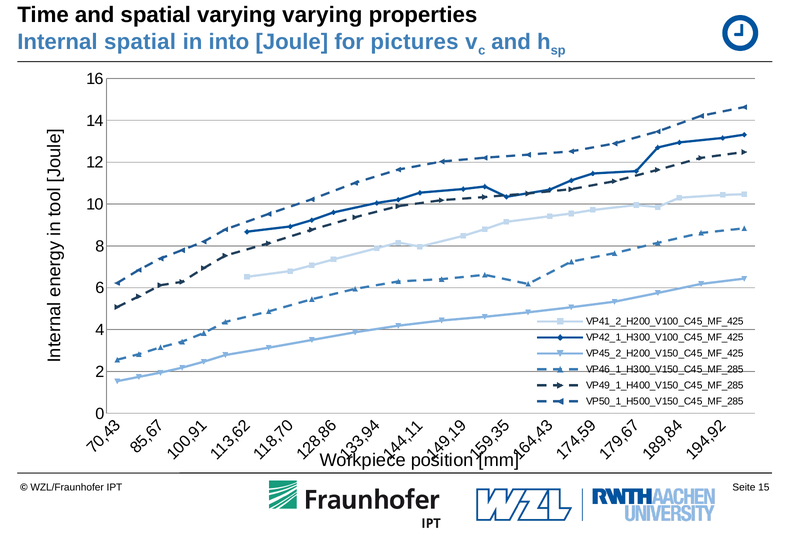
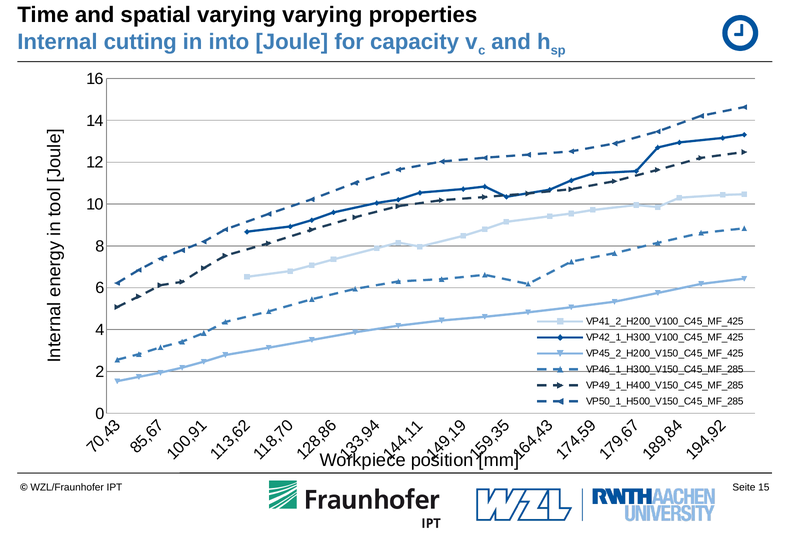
Internal spatial: spatial -> cutting (140, 42)
pictures: pictures -> capacity (415, 42)
